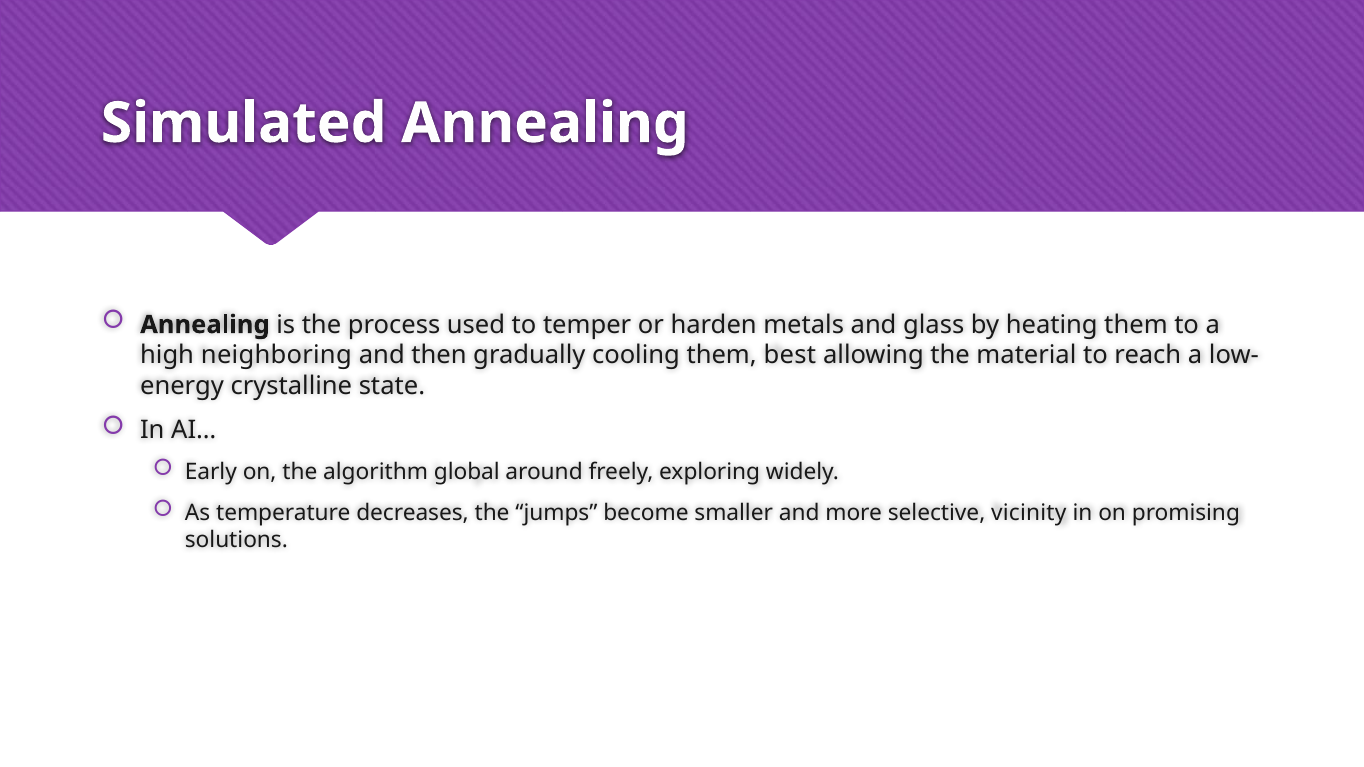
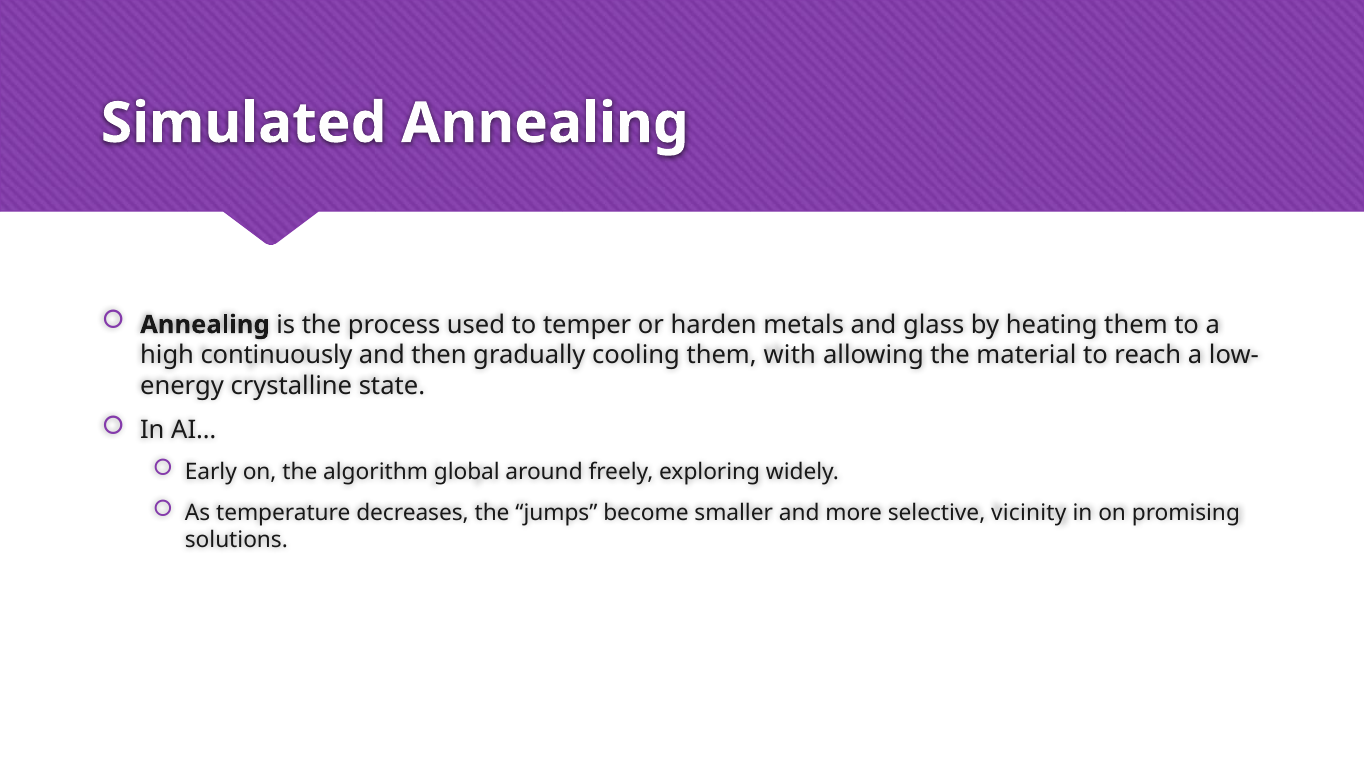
neighboring: neighboring -> continuously (277, 355)
best: best -> with (790, 355)
